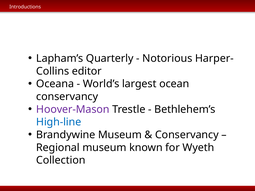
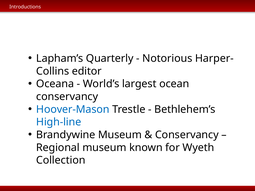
Hoover-Mason colour: purple -> blue (73, 110)
